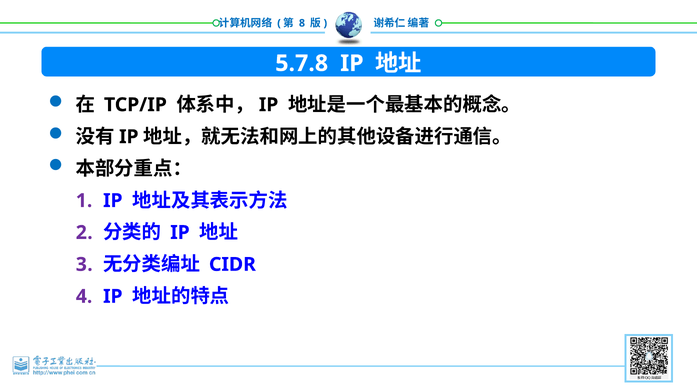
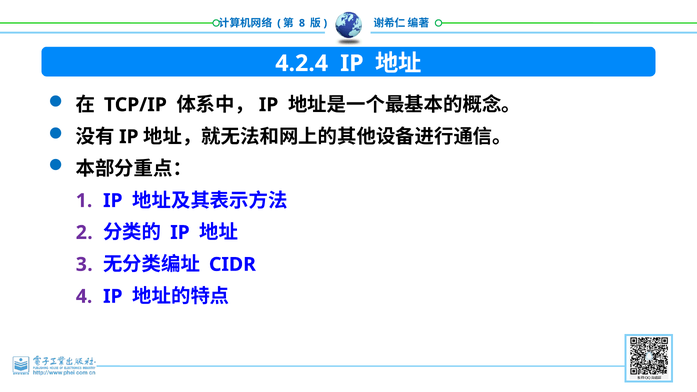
5.7.8: 5.7.8 -> 4.2.4 (302, 63)
